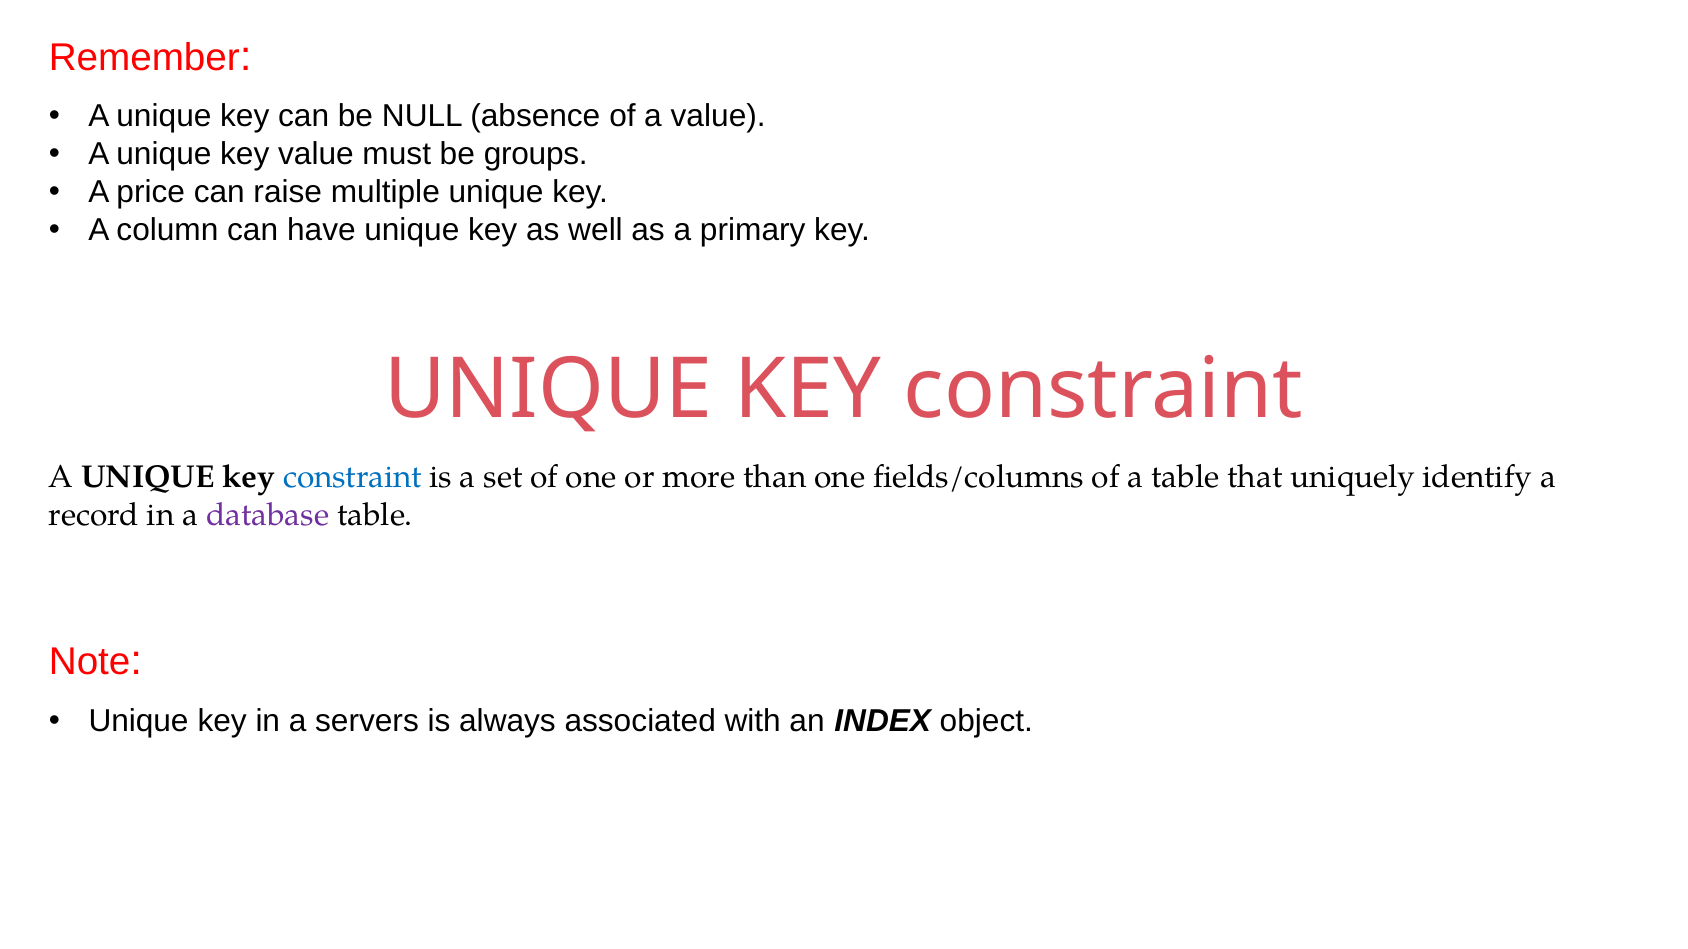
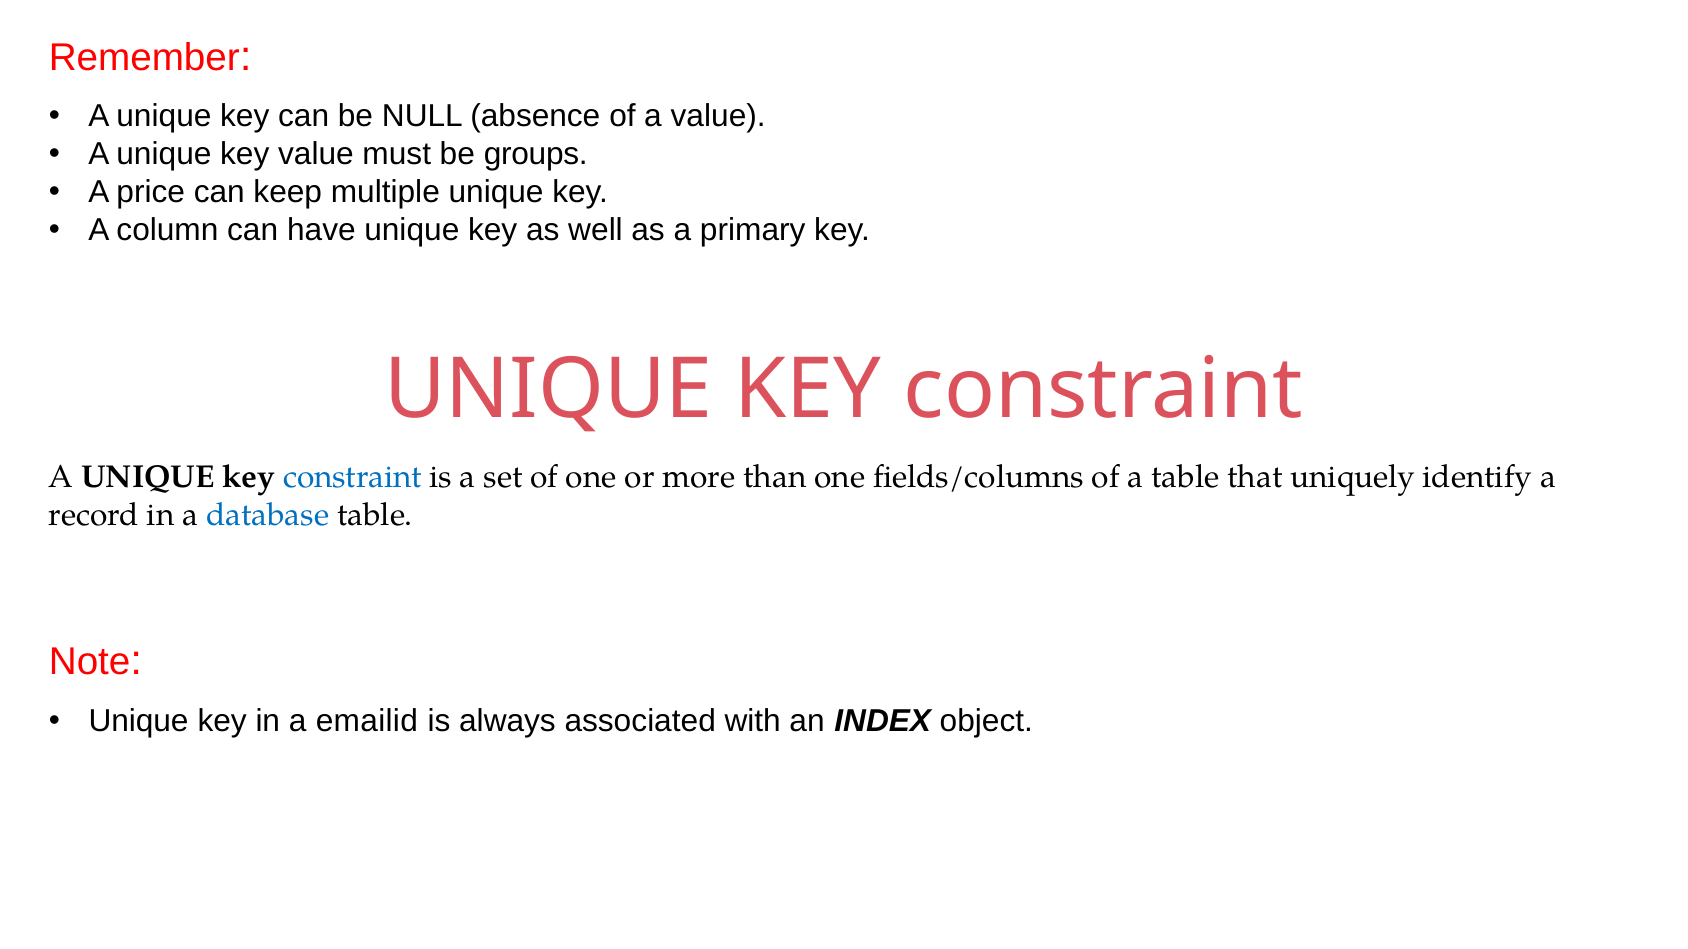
raise: raise -> keep (288, 193)
database colour: purple -> blue (268, 515)
servers: servers -> emailid (367, 722)
